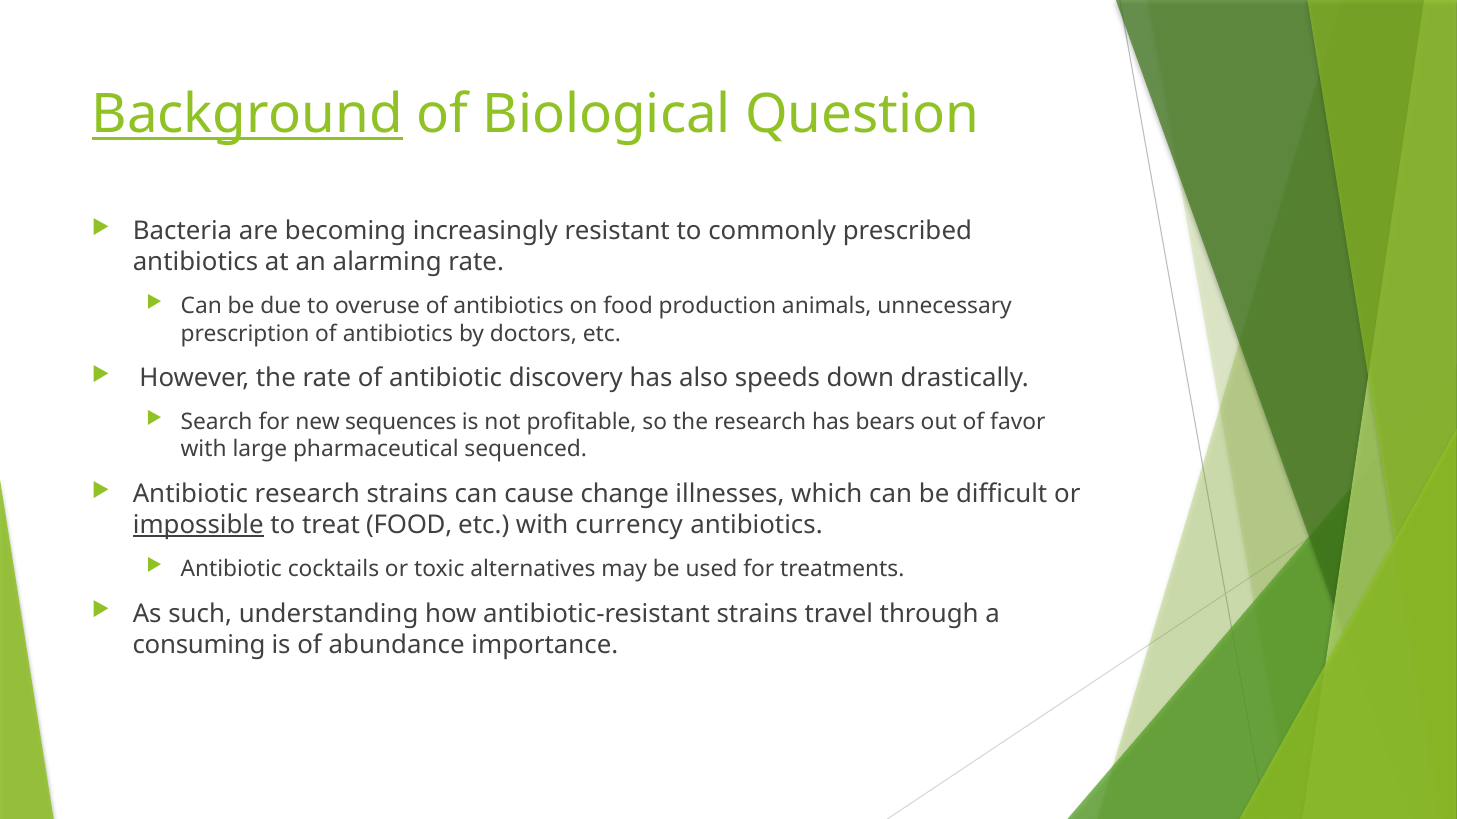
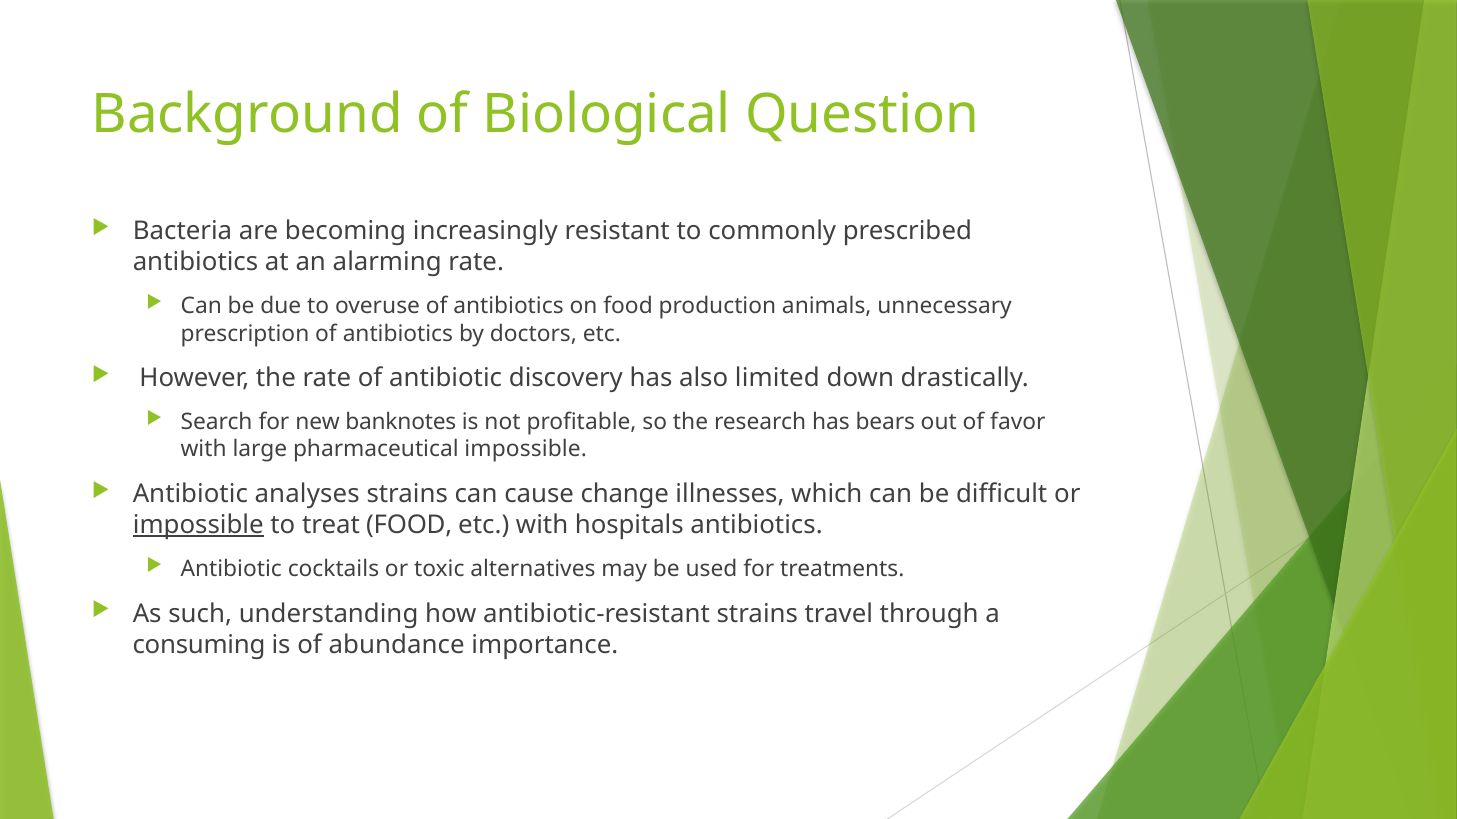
Background underline: present -> none (247, 115)
speeds: speeds -> limited (777, 378)
sequences: sequences -> banknotes (401, 422)
pharmaceutical sequenced: sequenced -> impossible (526, 450)
Antibiotic research: research -> analyses (307, 494)
currency: currency -> hospitals (629, 525)
